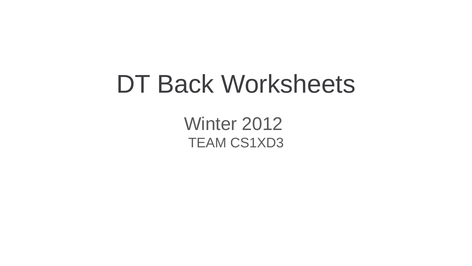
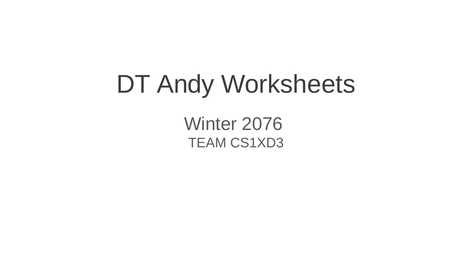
Back: Back -> Andy (186, 84)
2012: 2012 -> 2076 (262, 124)
